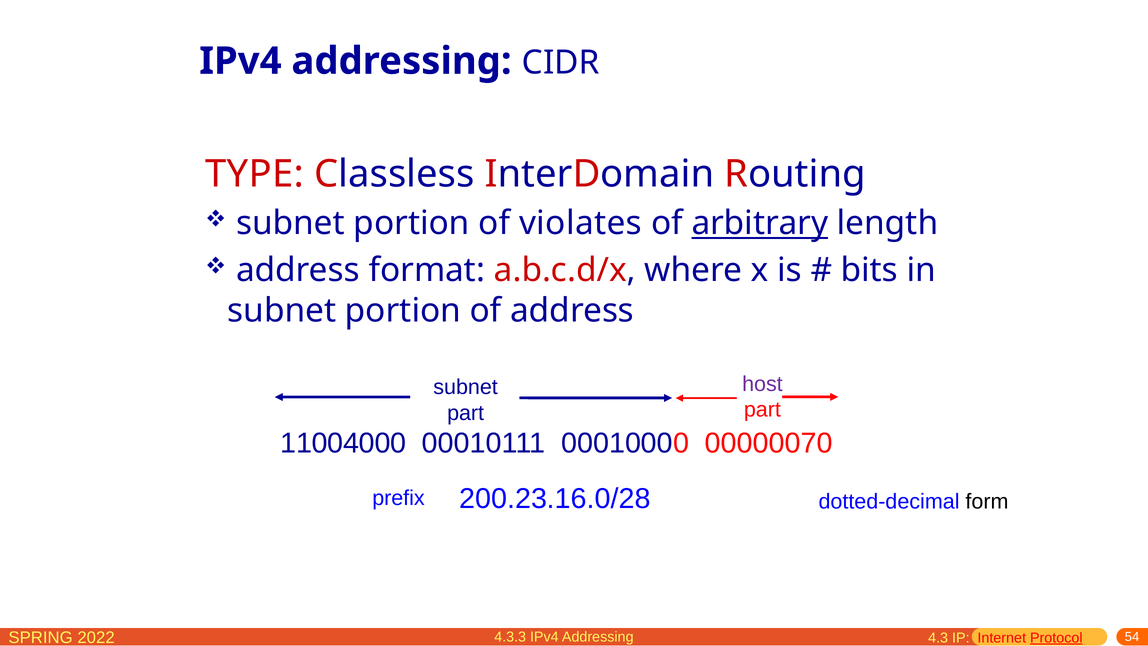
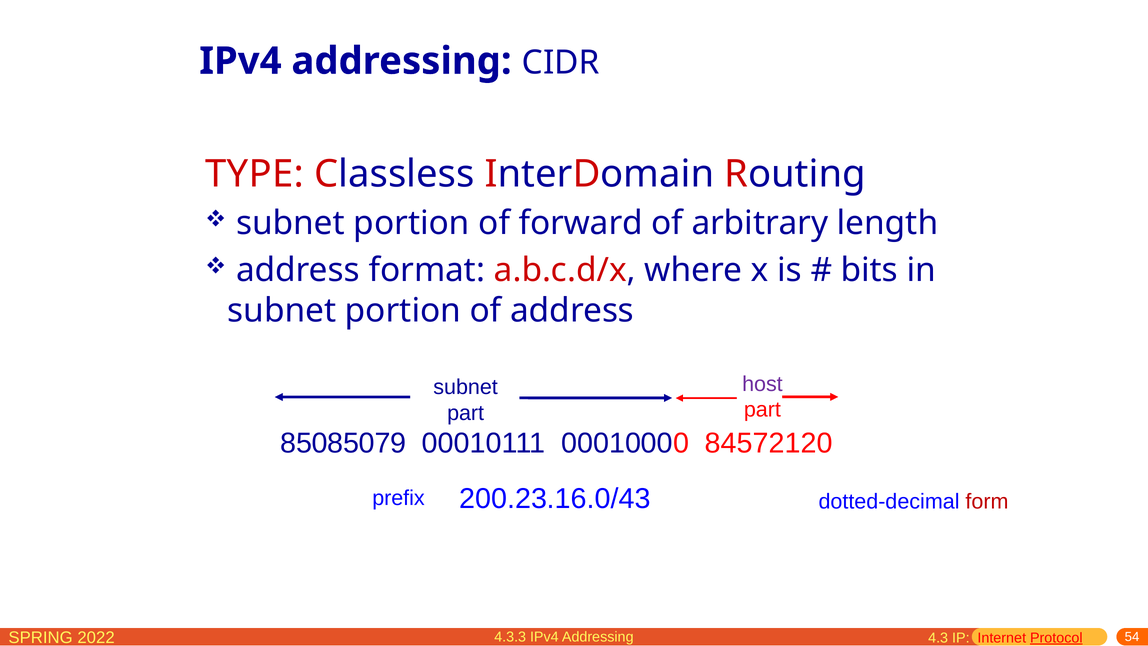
violates: violates -> forward (581, 223)
arbitrary underline: present -> none (760, 223)
11004000: 11004000 -> 85085079 (343, 443)
00000070: 00000070 -> 84572120 (769, 443)
200.23.16.0/28: 200.23.16.0/28 -> 200.23.16.0/43 (555, 498)
form colour: black -> red (987, 501)
